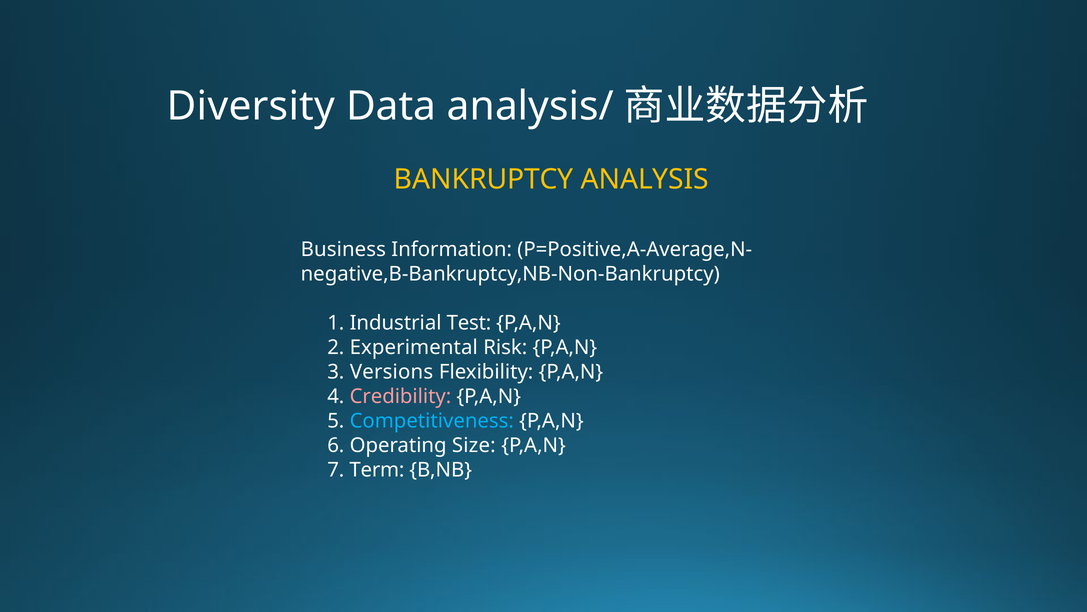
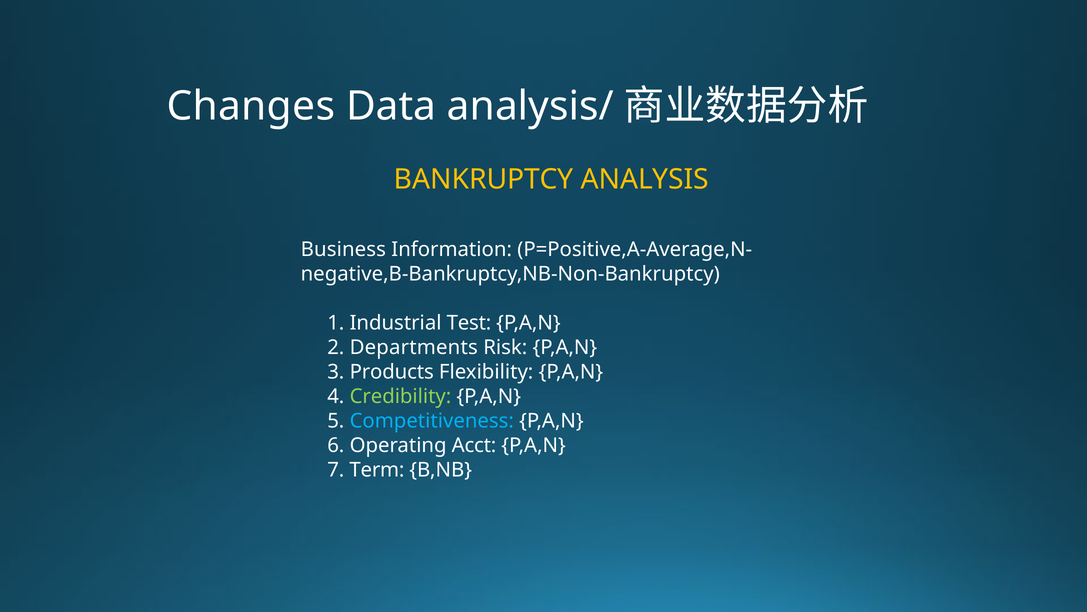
Diversity: Diversity -> Changes (251, 106)
Experimental: Experimental -> Departments (414, 347)
Versions: Versions -> Products (392, 372)
Credibility colour: pink -> light green (400, 396)
Size: Size -> Acct (474, 445)
